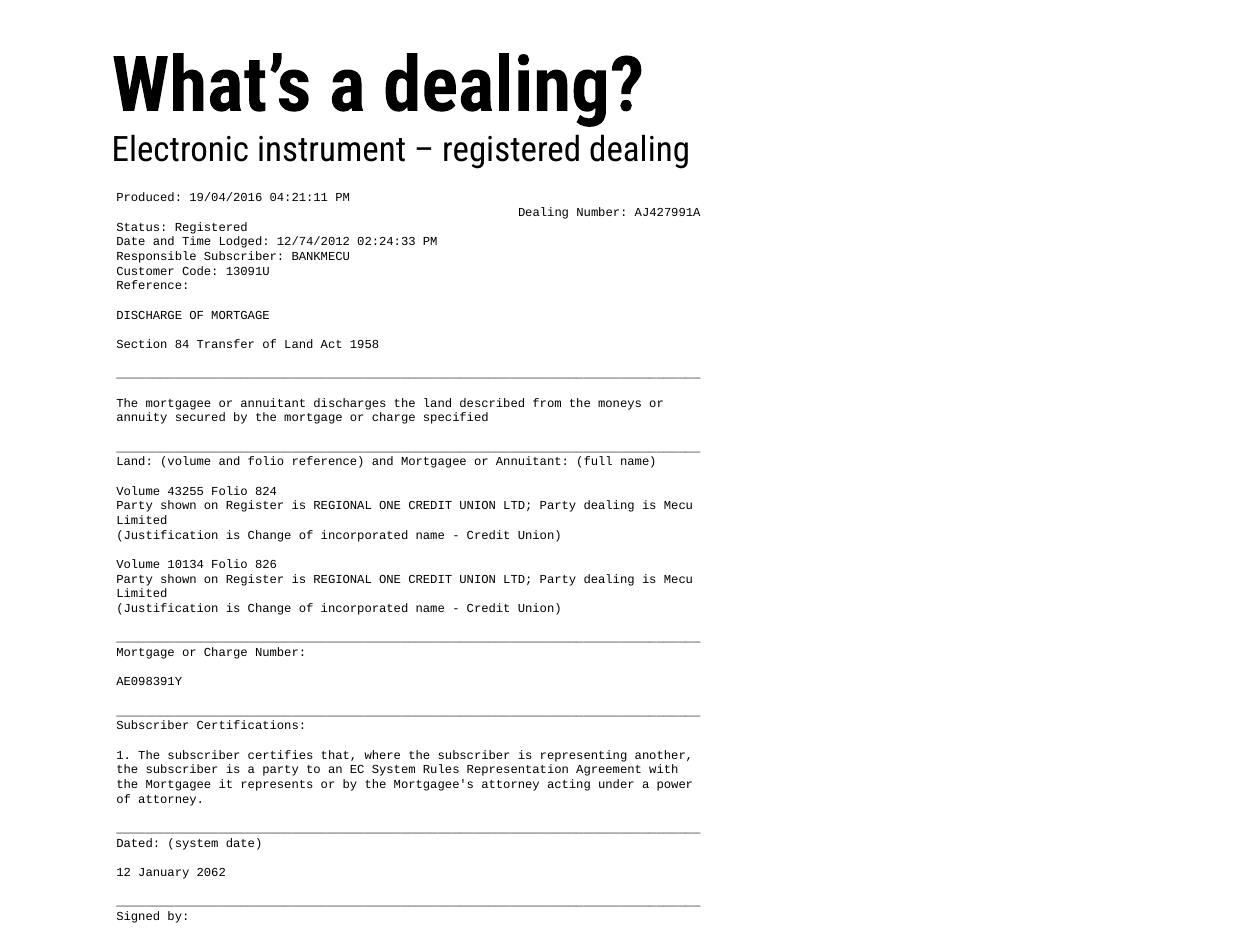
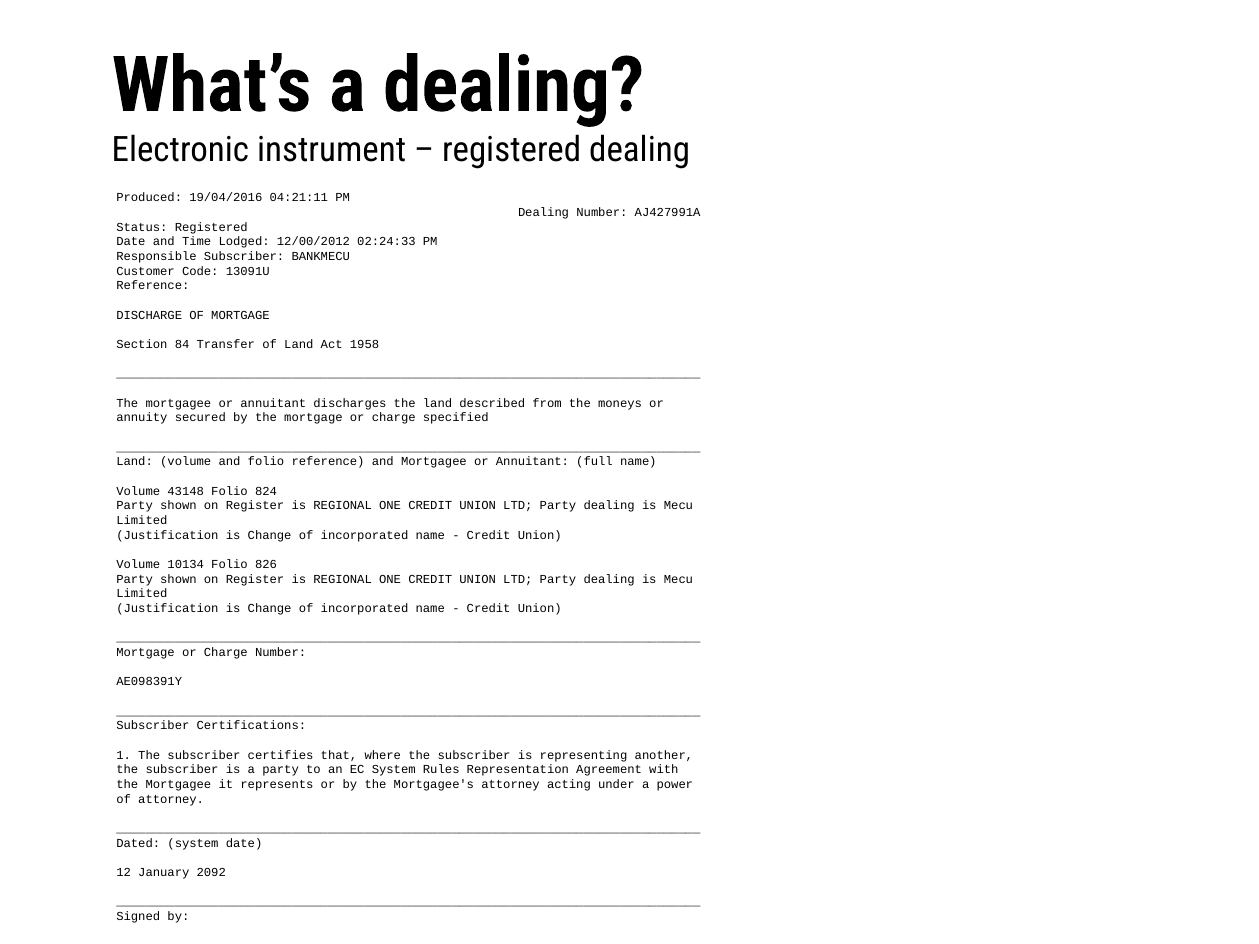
12/74/2012: 12/74/2012 -> 12/00/2012 (313, 242)
43255: 43255 -> 43148 (186, 491)
2062: 2062 -> 2092 (211, 873)
